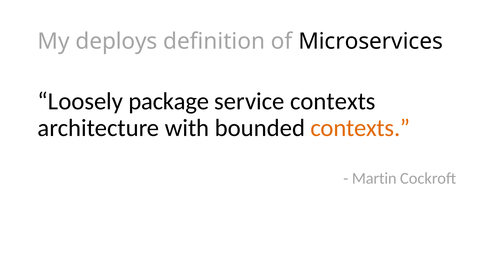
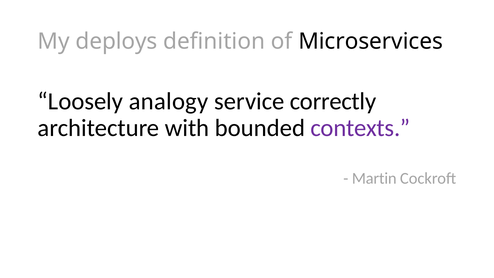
package: package -> analogy (169, 101)
service contexts: contexts -> correctly (333, 101)
contexts colour: orange -> purple (360, 128)
